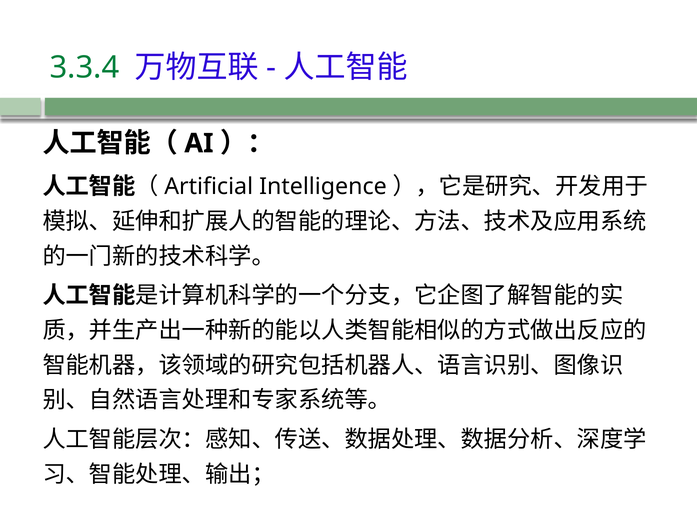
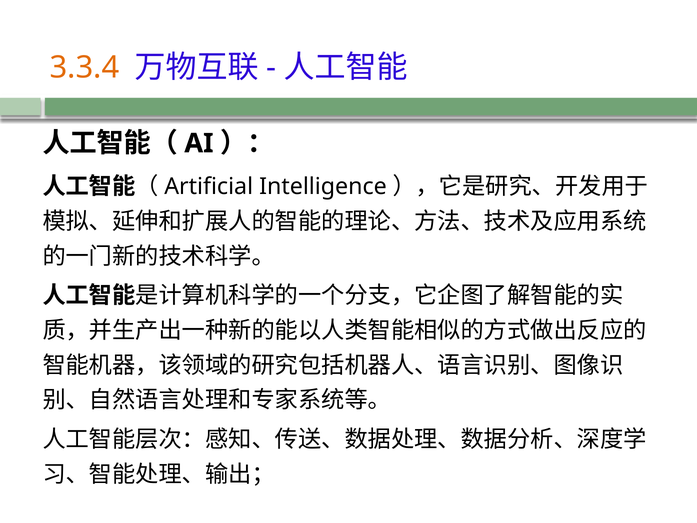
3.3.4 colour: green -> orange (84, 68)
